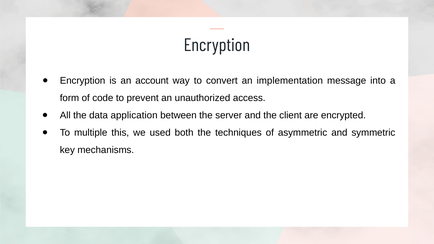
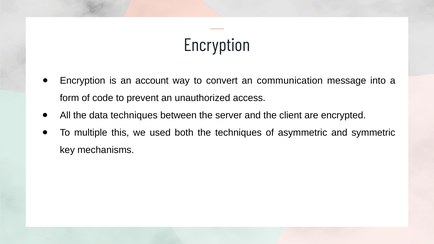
implementation: implementation -> communication (290, 81)
data application: application -> techniques (134, 115)
